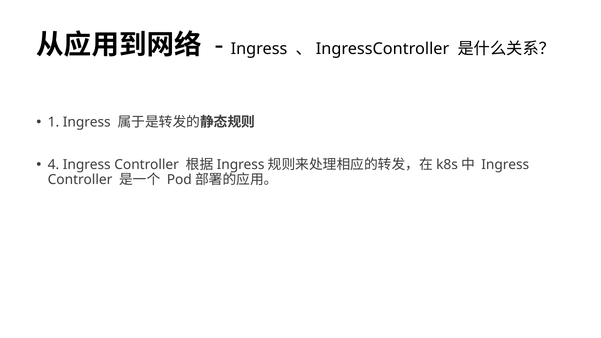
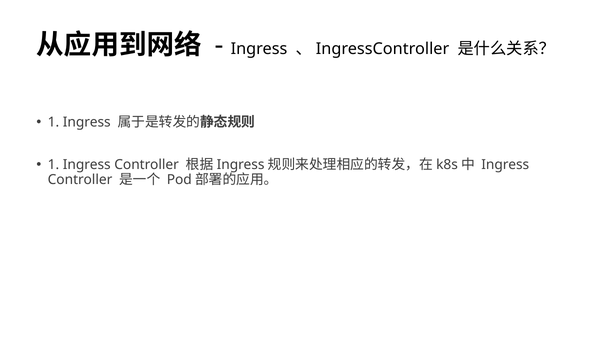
4: 4 -> 1 (53, 165)
